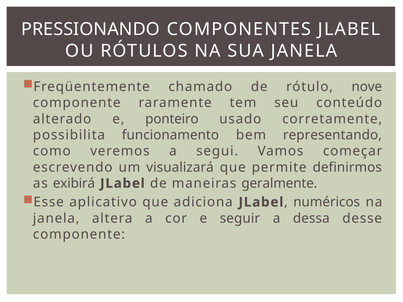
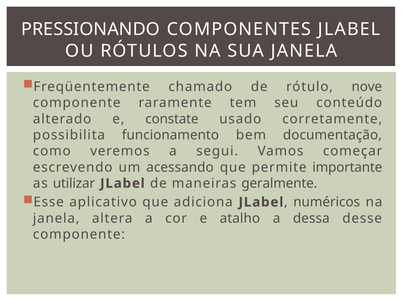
ponteiro: ponteiro -> constate (172, 119)
representando: representando -> documentação (332, 135)
visualizará: visualizará -> acessando (180, 167)
definirmos: definirmos -> importante (347, 167)
exibirá: exibirá -> utilizar (74, 183)
seguir: seguir -> atalho (240, 218)
